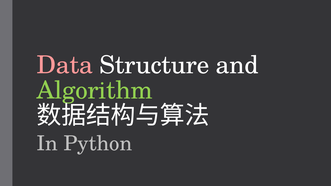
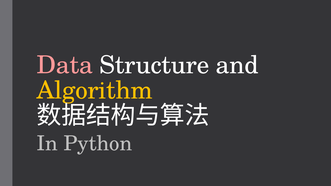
Algorithm colour: light green -> yellow (95, 91)
